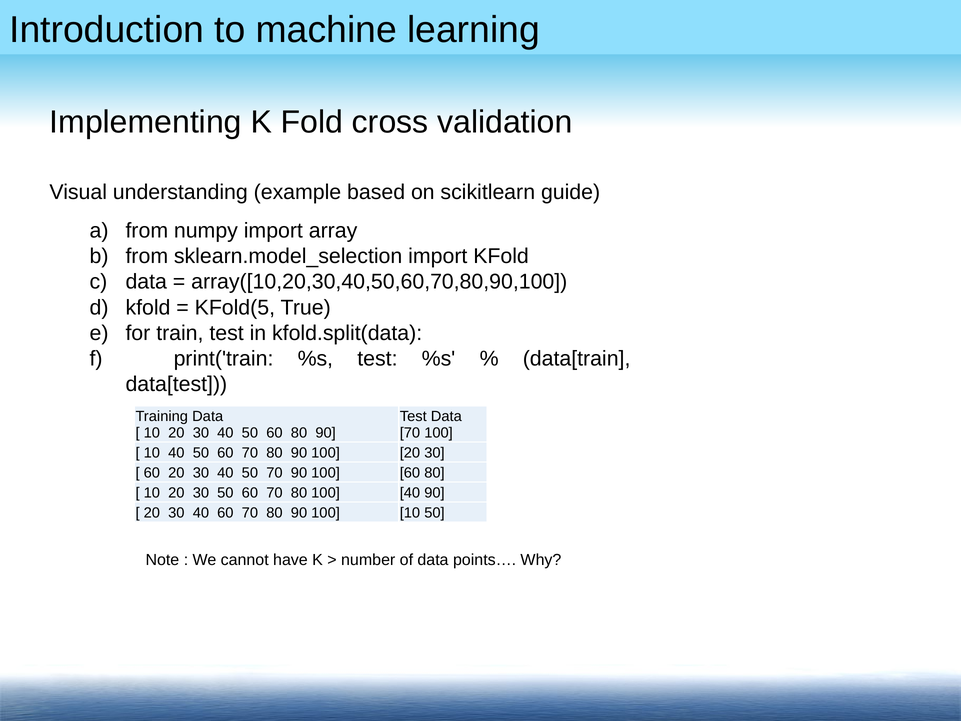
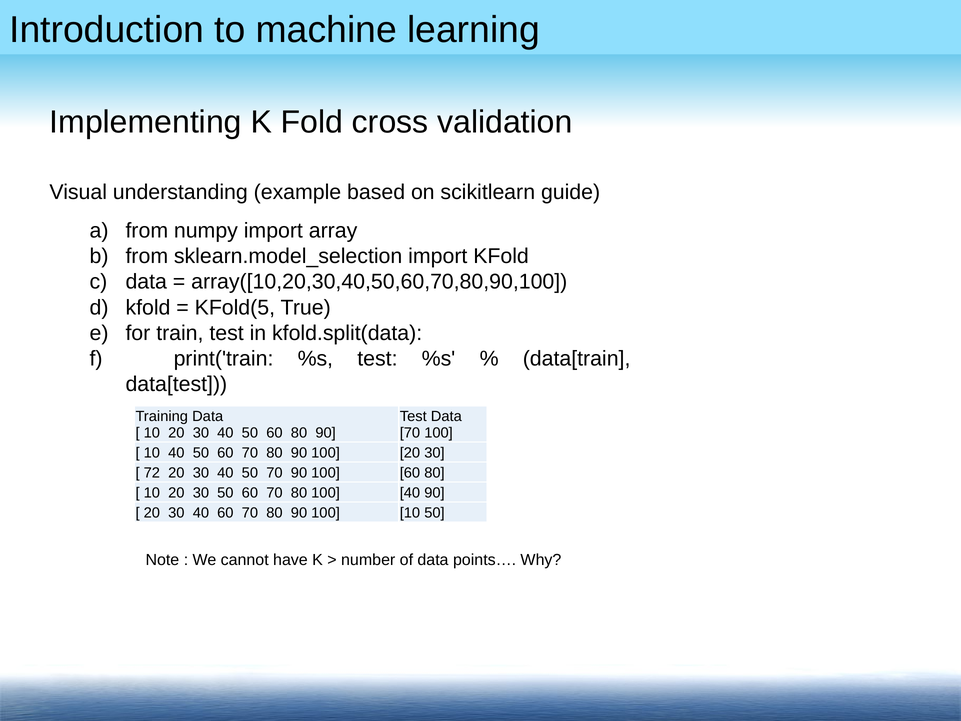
60: 60 -> 72 (152, 473)
